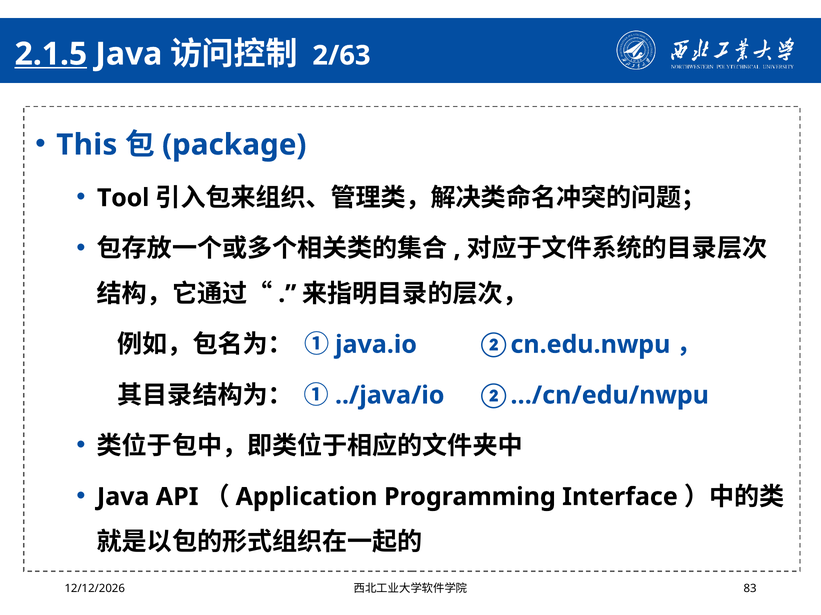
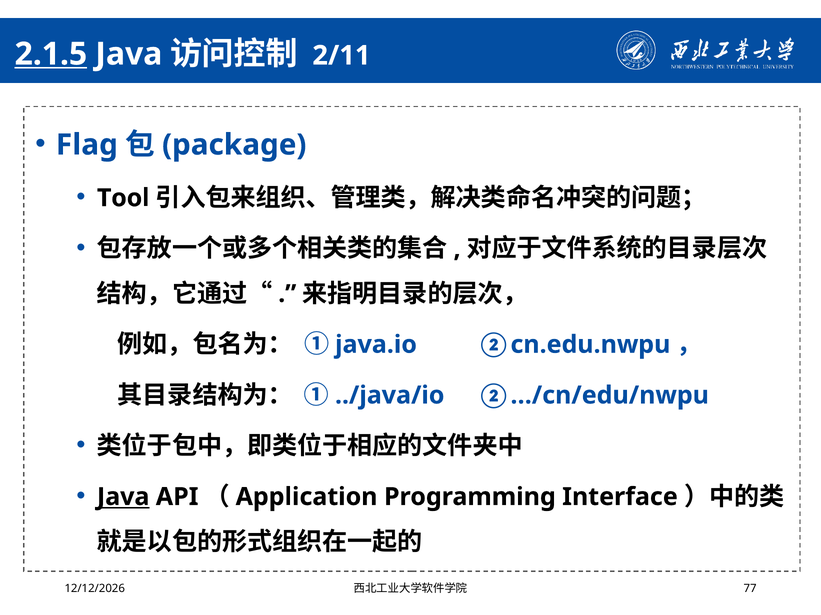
2/63: 2/63 -> 2/11 (341, 56)
This: This -> Flag (87, 145)
Java underline: none -> present (123, 497)
83: 83 -> 77 (750, 589)
